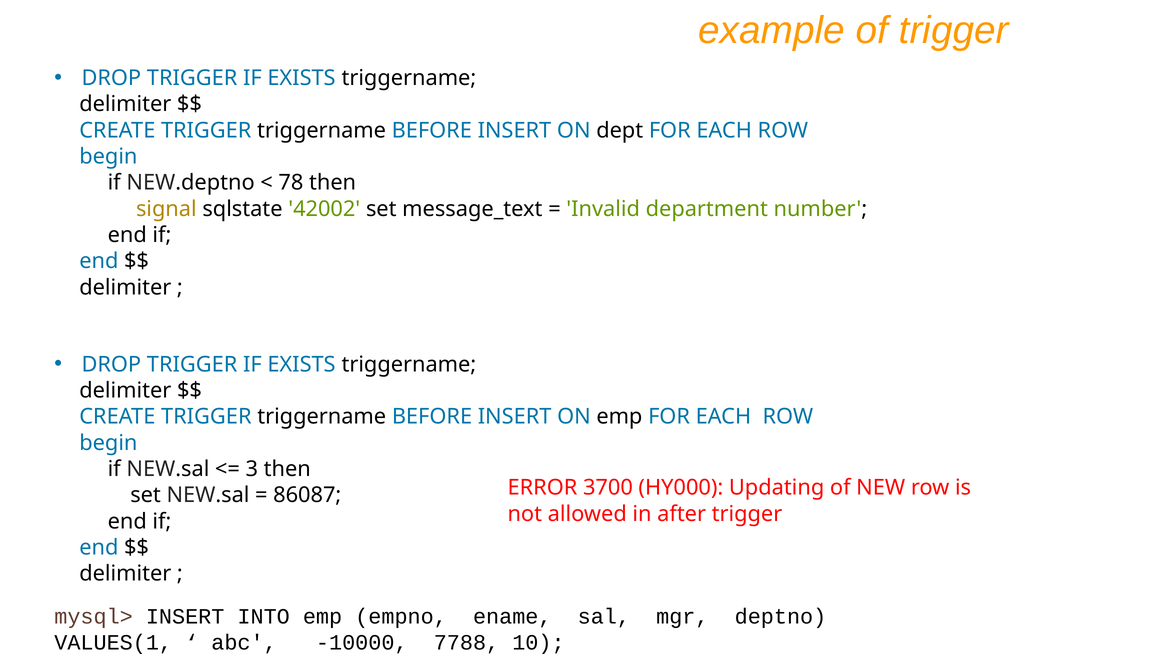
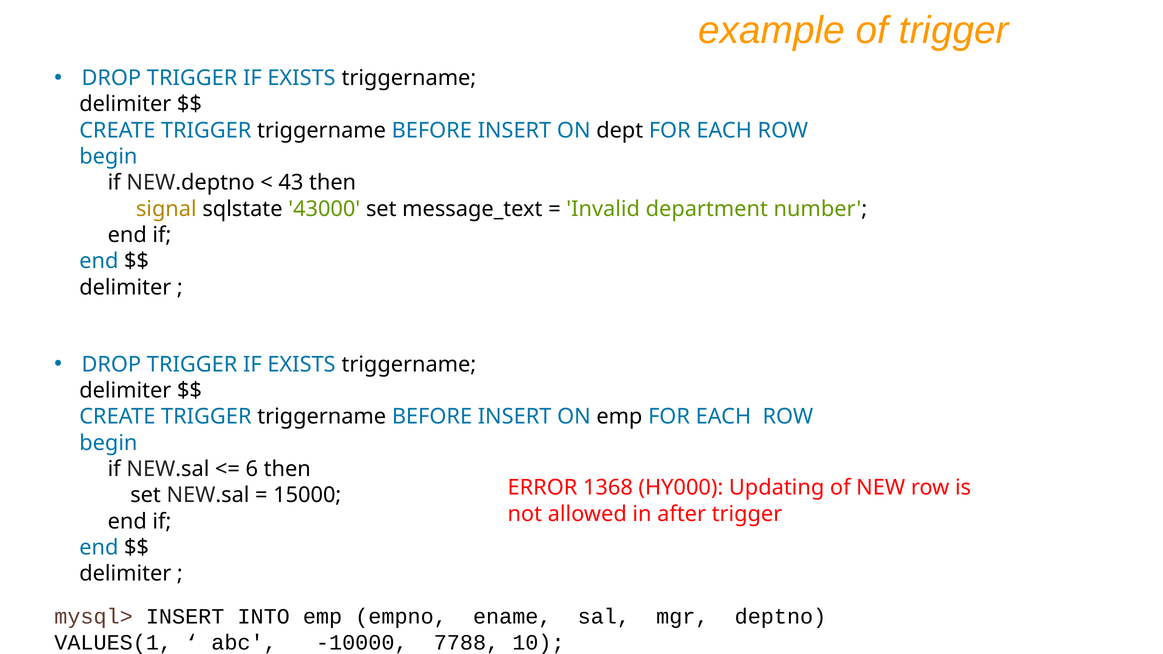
78: 78 -> 43 (291, 183)
42002: 42002 -> 43000 (324, 209)
3: 3 -> 6 (252, 469)
3700: 3700 -> 1368 (608, 488)
86087: 86087 -> 15000 (307, 495)
